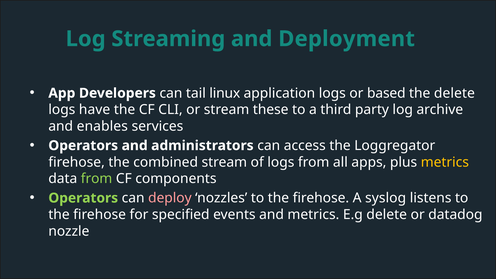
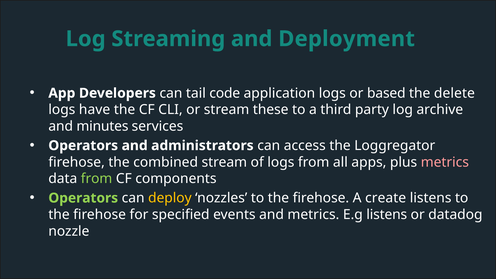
linux: linux -> code (225, 93)
enables: enables -> minutes (102, 126)
metrics colour: yellow -> pink (445, 162)
deploy colour: pink -> yellow (170, 198)
syslog: syslog -> create (386, 198)
E.g delete: delete -> listens (387, 215)
